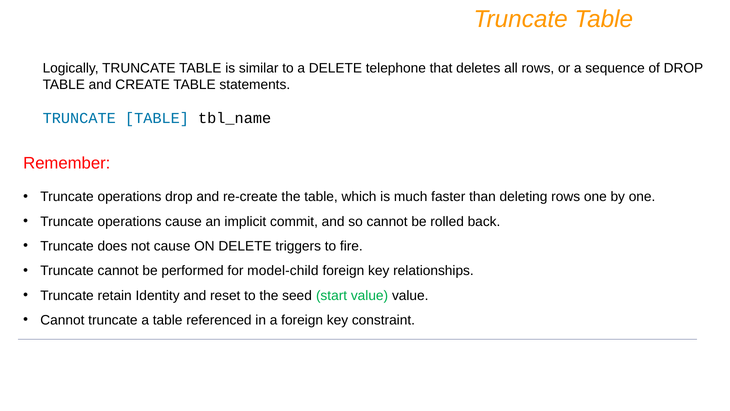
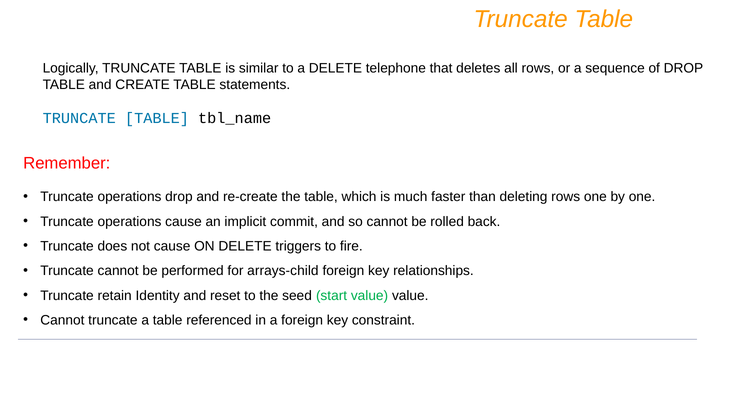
model-child: model-child -> arrays-child (283, 271)
